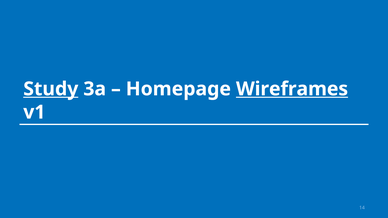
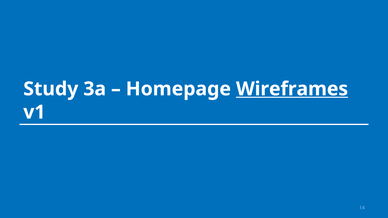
Study underline: present -> none (51, 89)
